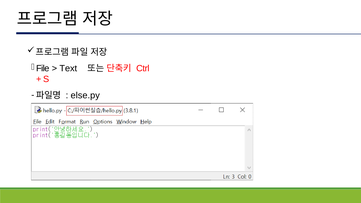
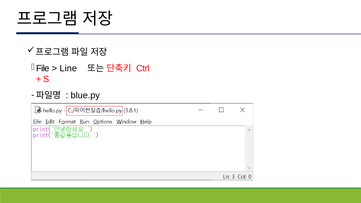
Text: Text -> Line (68, 68)
else.py: else.py -> blue.py (85, 95)
